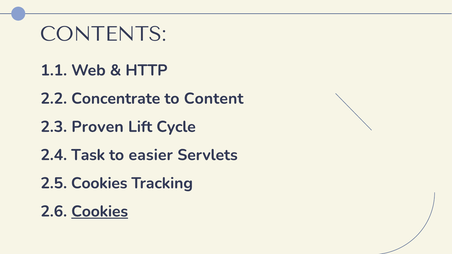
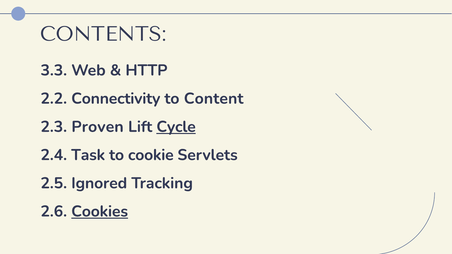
1.1: 1.1 -> 3.3 (54, 70)
Concentrate: Concentrate -> Connectivity (116, 99)
Cycle underline: none -> present (176, 127)
easier: easier -> cookie (151, 155)
2.5 Cookies: Cookies -> Ignored (99, 183)
